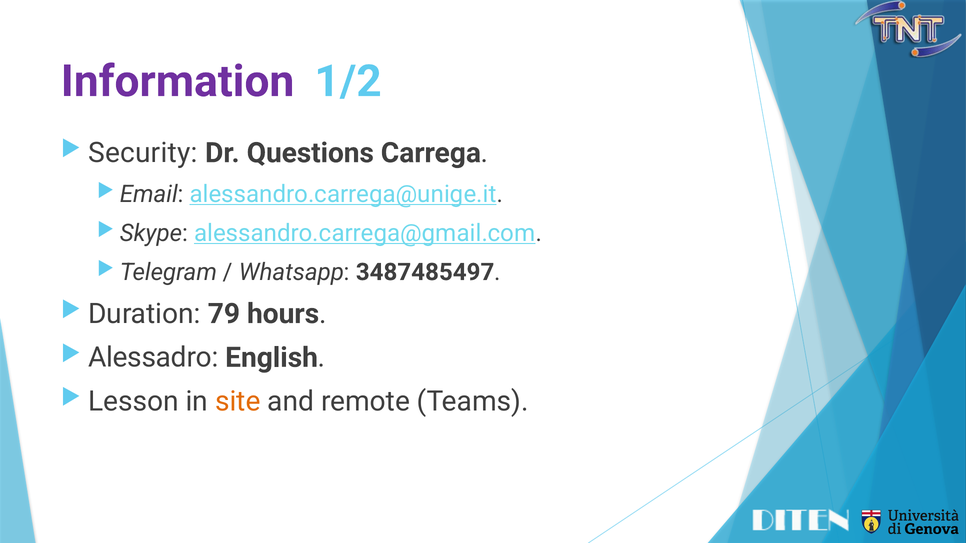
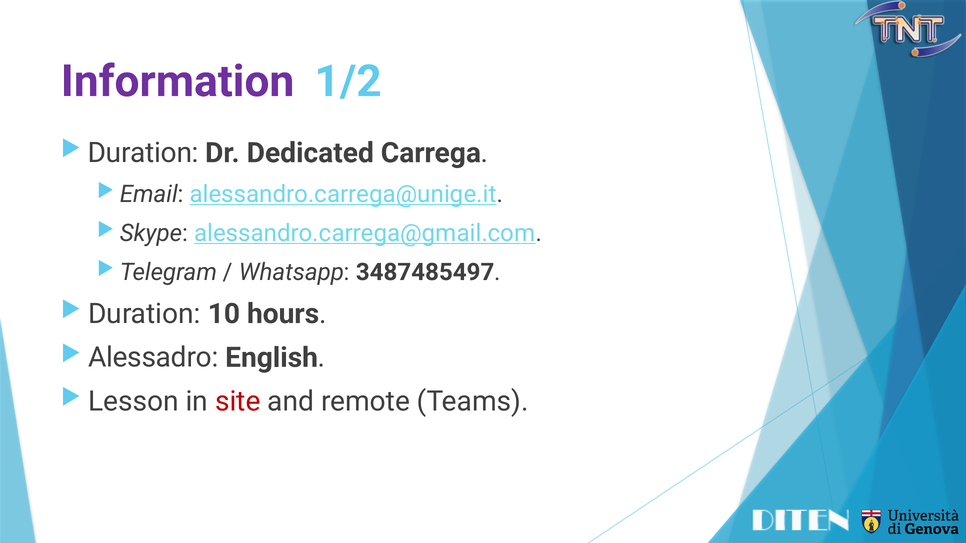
Security: Security -> Duration (143, 153)
Questions: Questions -> Dedicated (310, 153)
79: 79 -> 10 (224, 314)
site colour: orange -> red (238, 402)
